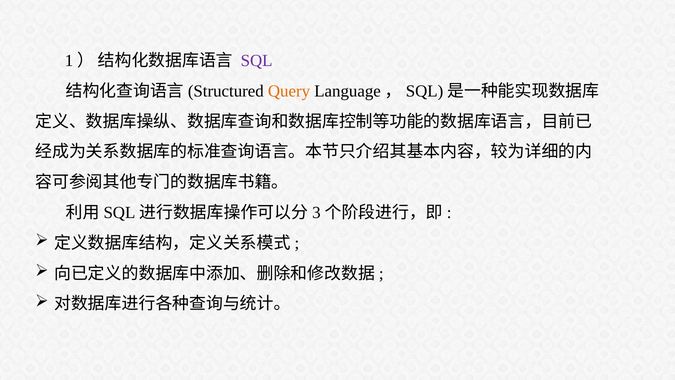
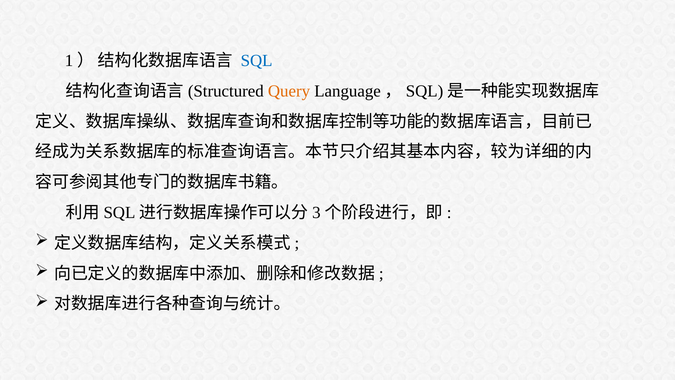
SQL colour: purple -> blue (257, 61)
